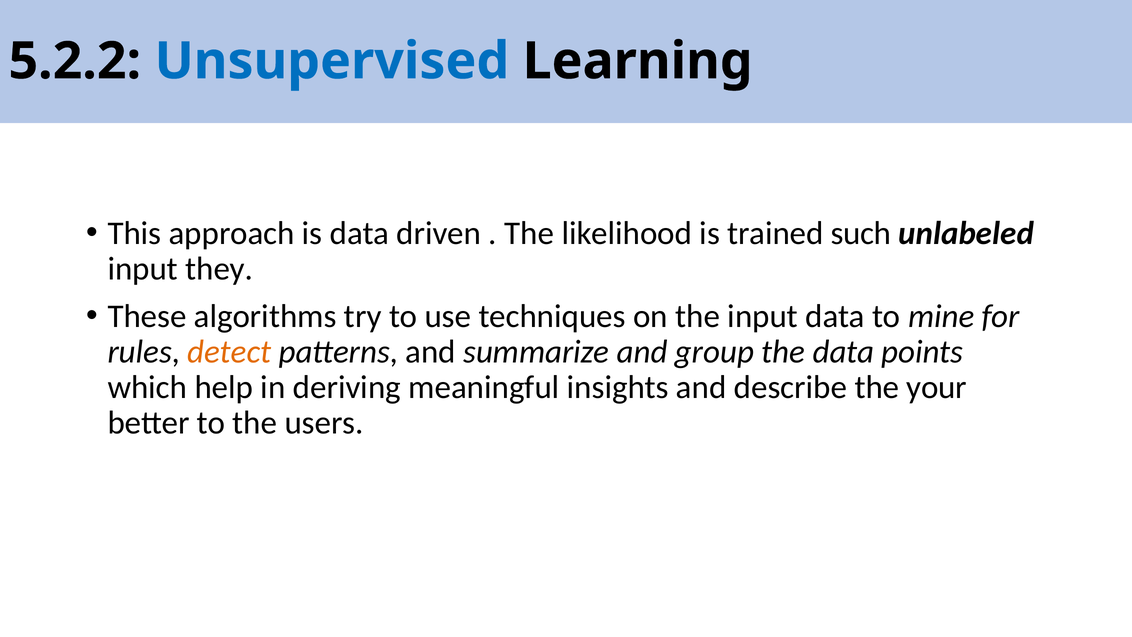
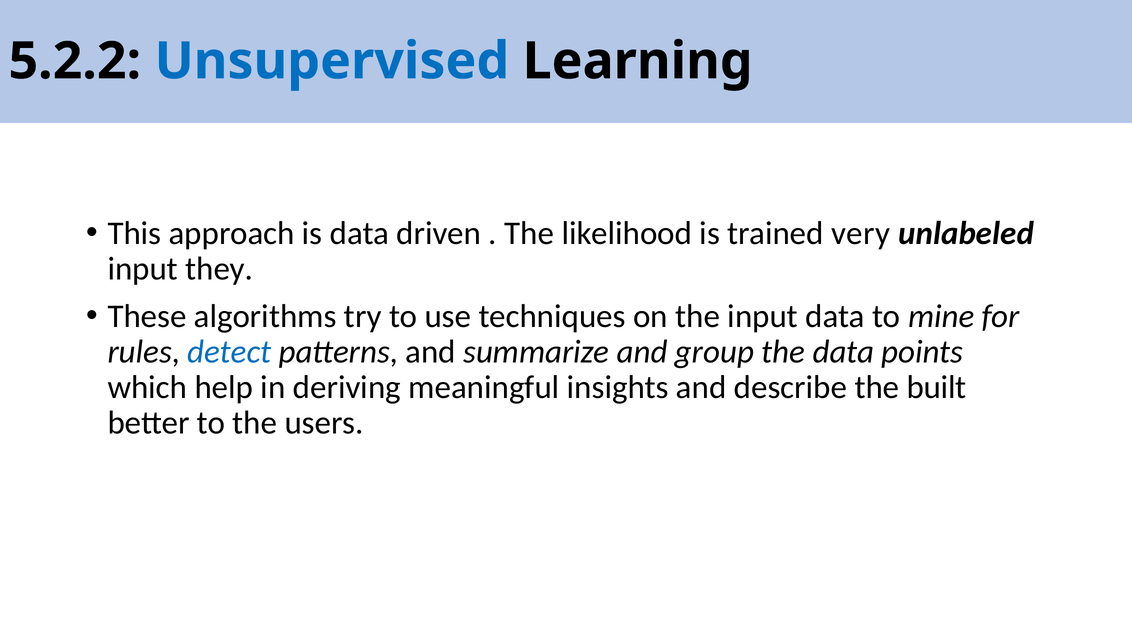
such: such -> very (861, 233)
detect colour: orange -> blue (229, 352)
your: your -> built (937, 387)
